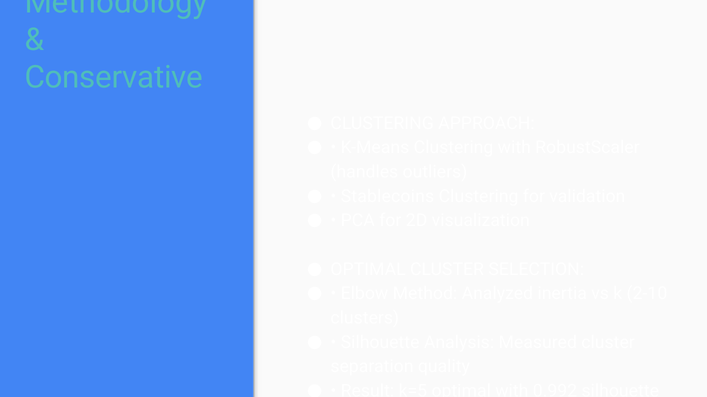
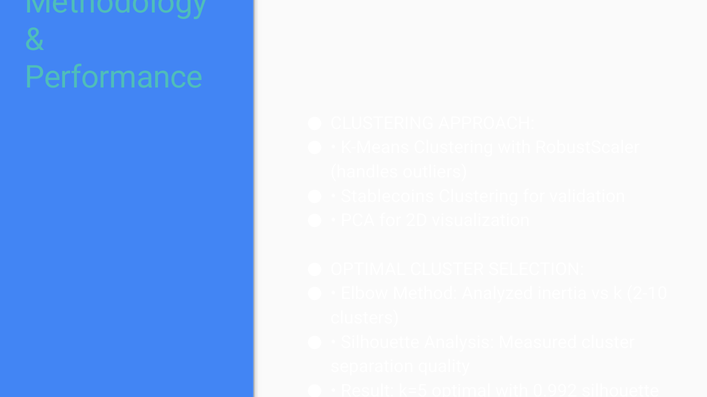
Conservative: Conservative -> Performance (114, 78)
